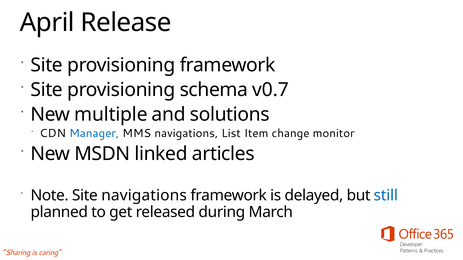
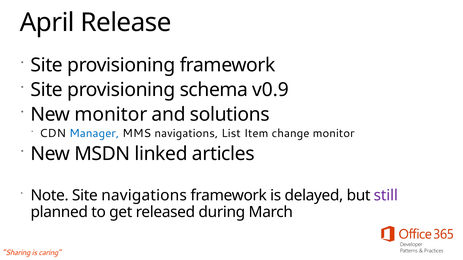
v0.7: v0.7 -> v0.9 (271, 90)
New multiple: multiple -> monitor (111, 115)
still colour: blue -> purple (386, 196)
